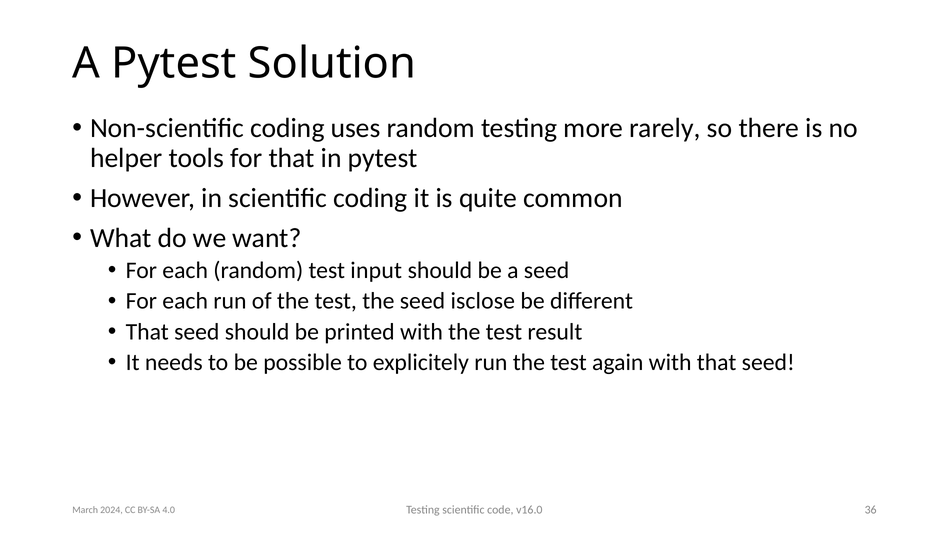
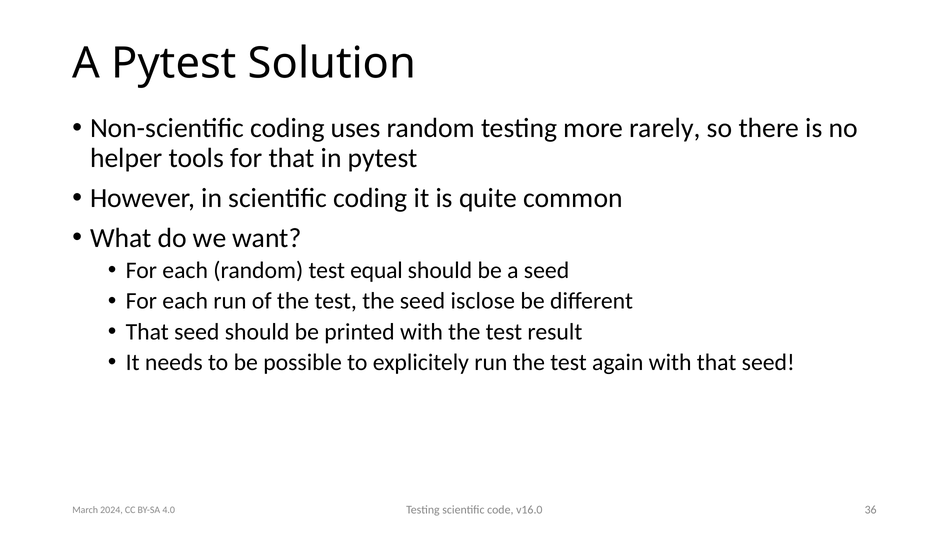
input: input -> equal (376, 271)
